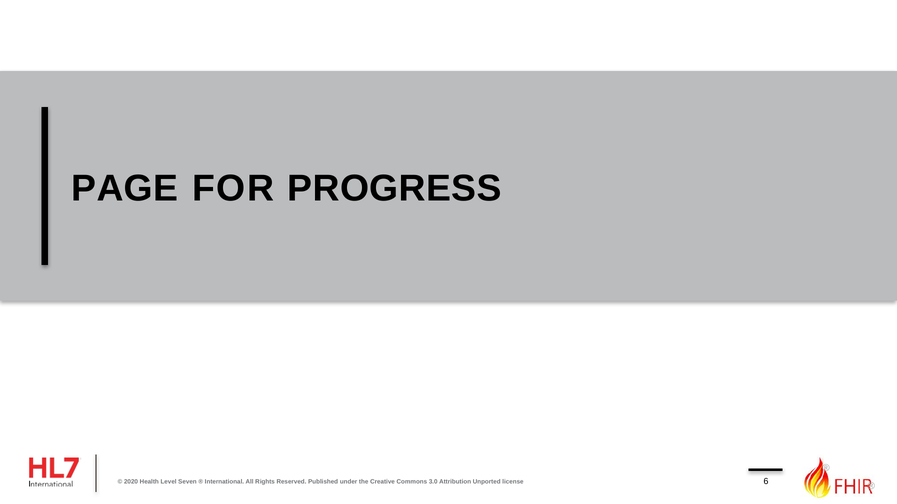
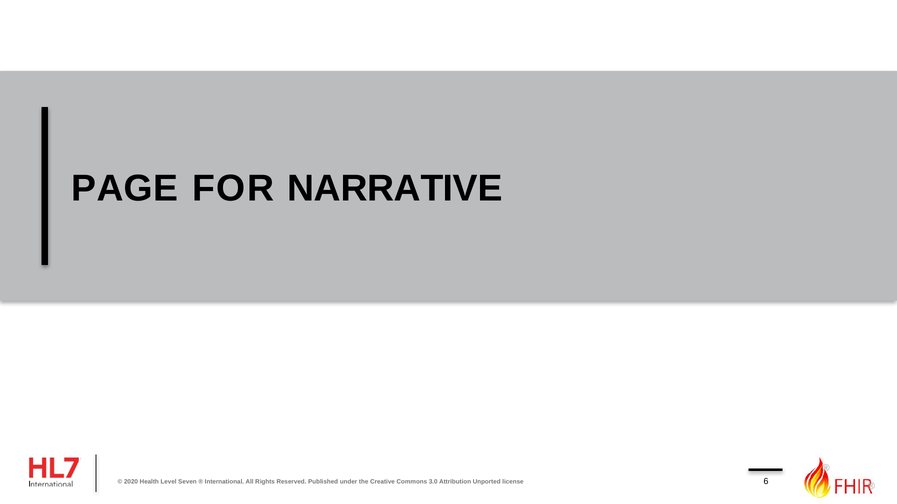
PROGRESS: PROGRESS -> NARRATIVE (395, 189)
